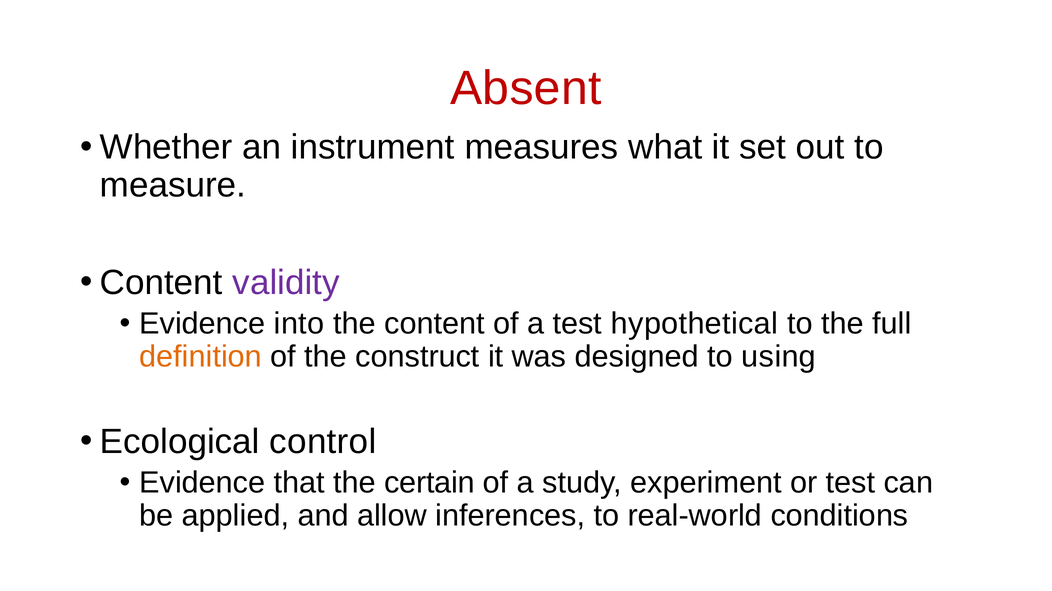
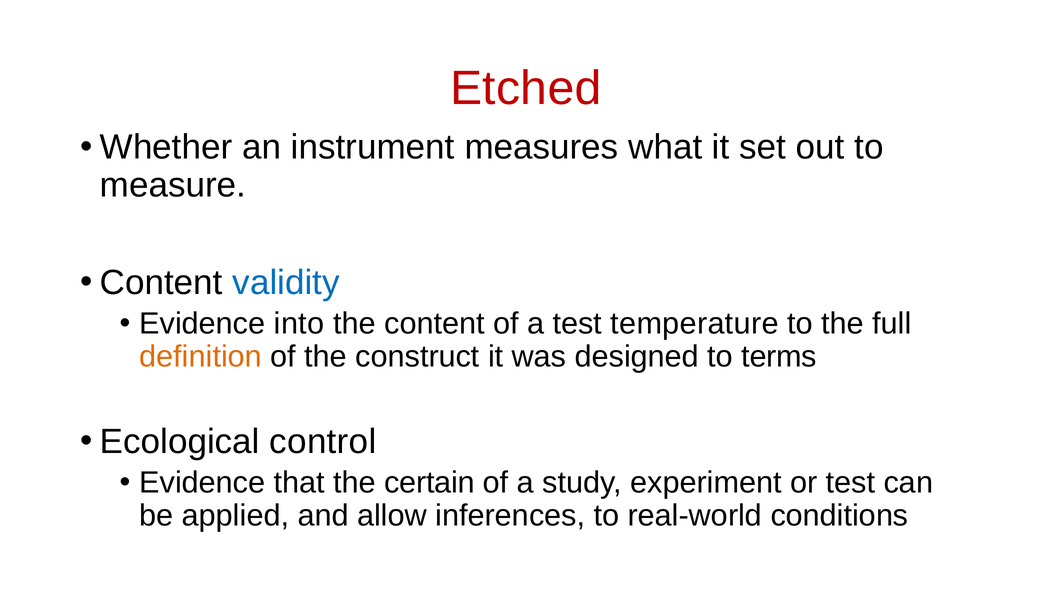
Absent: Absent -> Etched (526, 88)
validity colour: purple -> blue (286, 283)
hypothetical: hypothetical -> temperature (695, 324)
using: using -> terms (779, 357)
